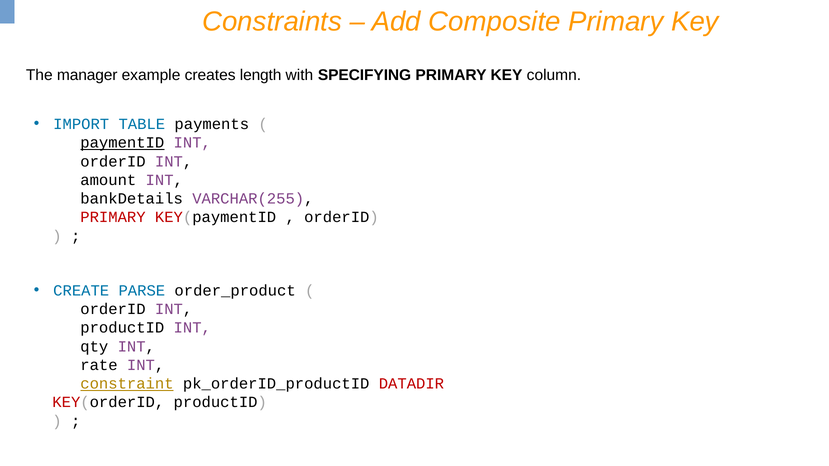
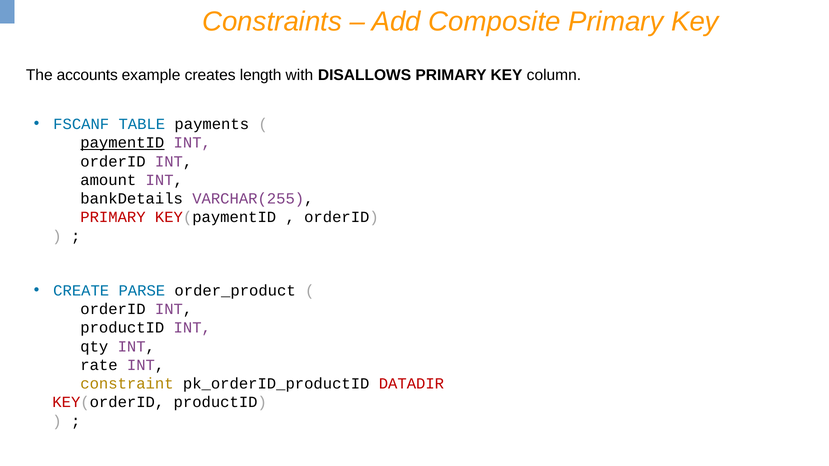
manager: manager -> accounts (87, 75)
SPECIFYING: SPECIFYING -> DISALLOWS (365, 75)
IMPORT: IMPORT -> FSCANF (81, 124)
constraint underline: present -> none (127, 384)
